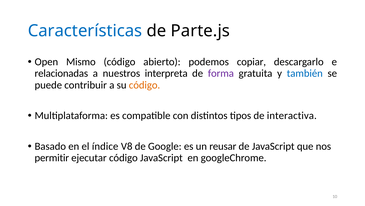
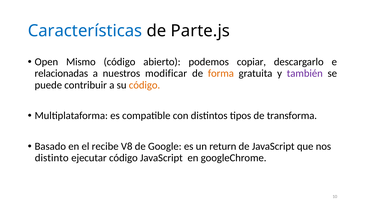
interpreta: interpreta -> modificar (166, 73)
forma colour: purple -> orange (221, 73)
también colour: blue -> purple (305, 73)
interactiva: interactiva -> transforma (292, 115)
índice: índice -> recibe (105, 146)
reusar: reusar -> return (223, 146)
permitir: permitir -> distinto (52, 157)
